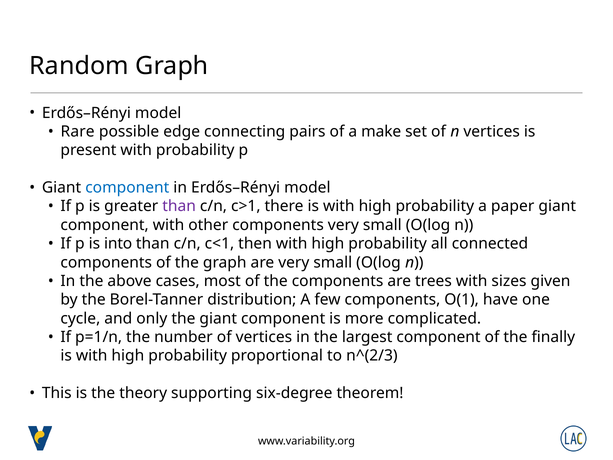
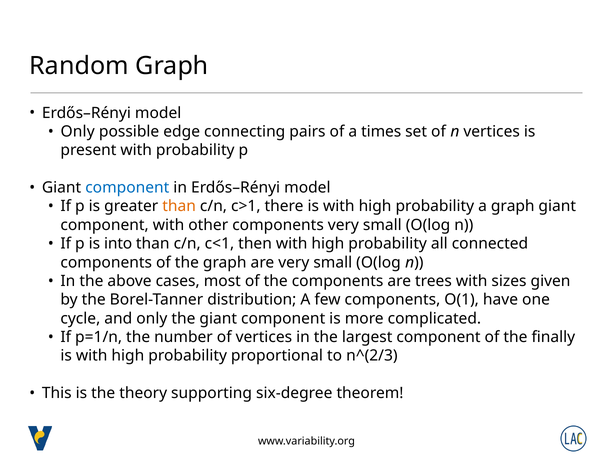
Rare: Rare -> Only (78, 132)
make: make -> times (381, 132)
than colour: purple -> orange (179, 206)
a paper: paper -> graph (513, 206)
